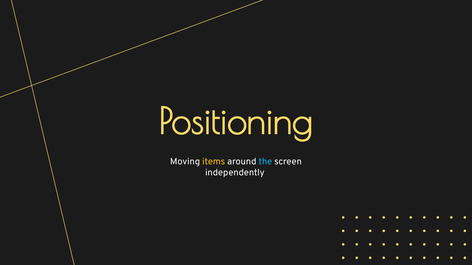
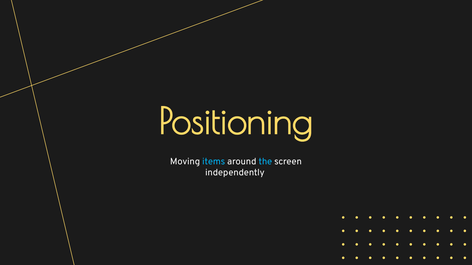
items colour: yellow -> light blue (214, 162)
